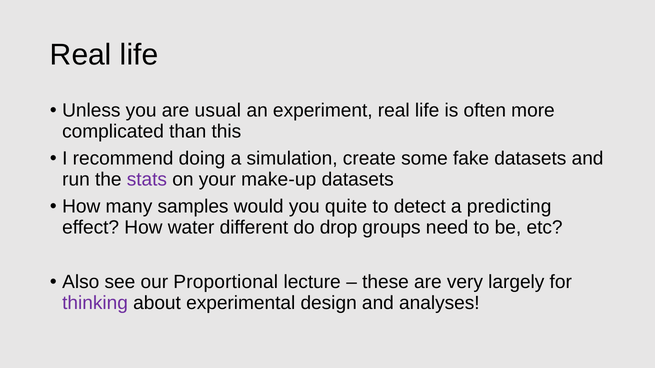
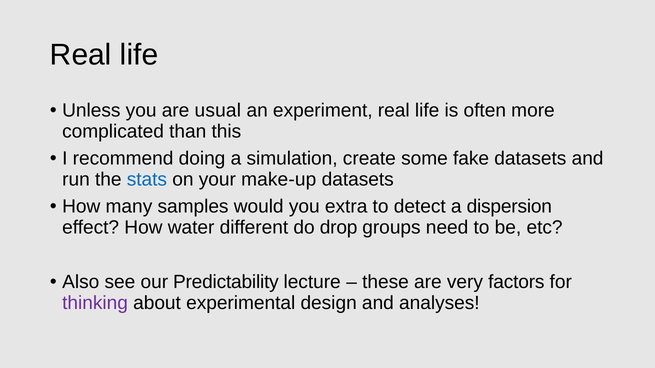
stats colour: purple -> blue (147, 179)
quite: quite -> extra (346, 207)
predicting: predicting -> dispersion (509, 207)
Proportional: Proportional -> Predictability (226, 283)
largely: largely -> factors (516, 283)
